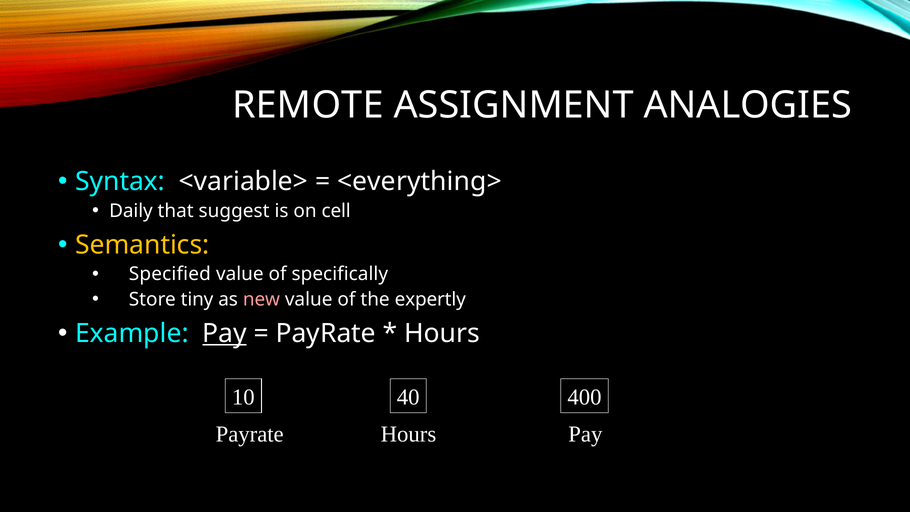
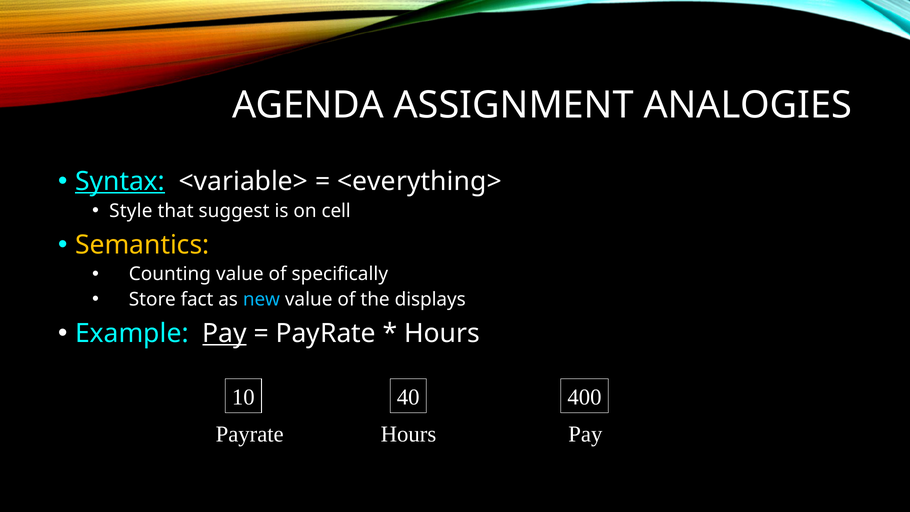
REMOTE: REMOTE -> AGENDA (308, 105)
Syntax underline: none -> present (120, 181)
Daily: Daily -> Style (131, 211)
Specified: Specified -> Counting (170, 274)
tiny: tiny -> fact (197, 299)
new colour: pink -> light blue (261, 299)
expertly: expertly -> displays (430, 299)
